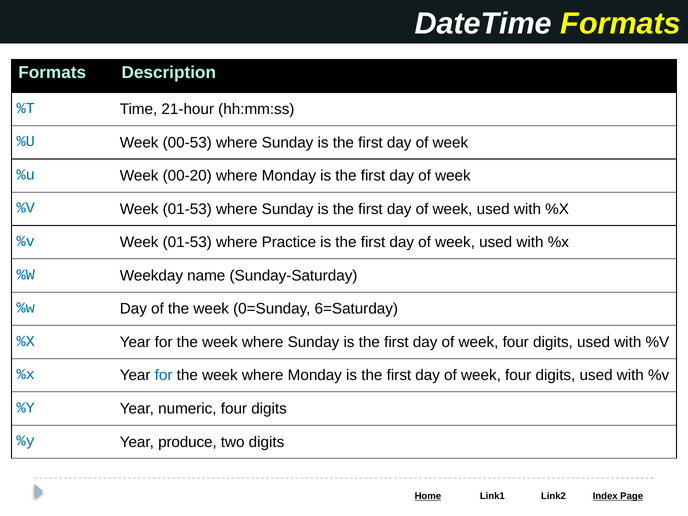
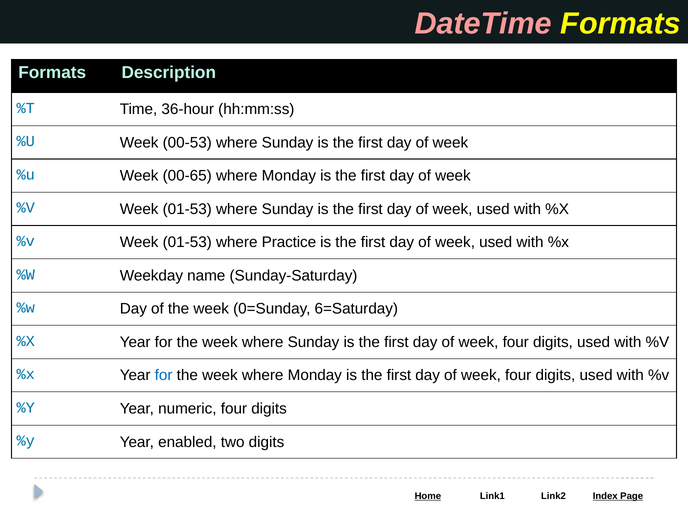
DateTime colour: white -> pink (483, 24)
21-hour: 21-hour -> 36-hour (188, 109)
00-20: 00-20 -> 00-65 (187, 176)
produce: produce -> enabled (187, 442)
